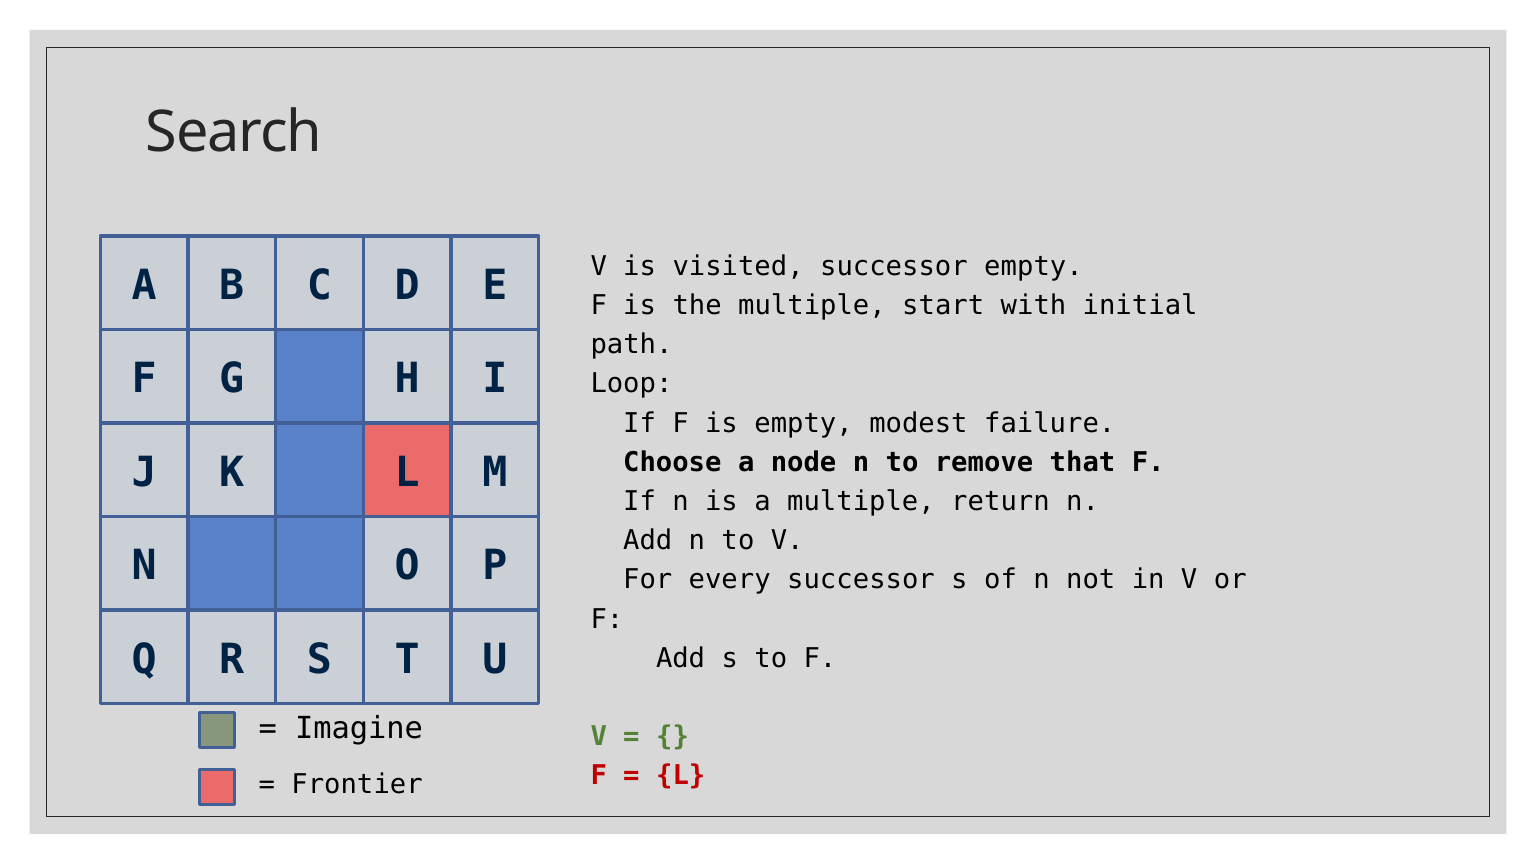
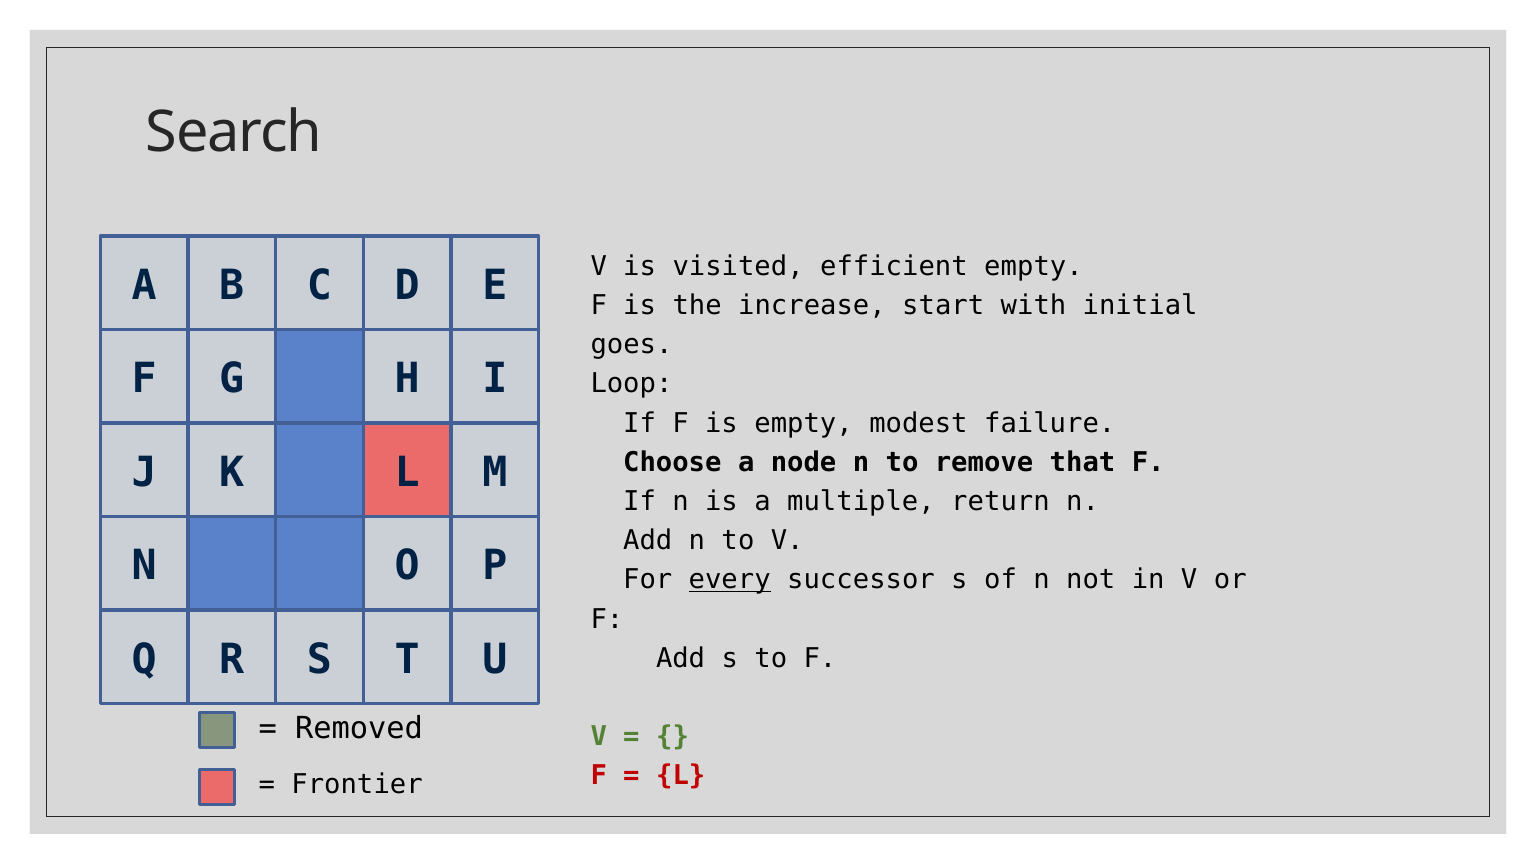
visited successor: successor -> efficient (894, 266)
the multiple: multiple -> increase (812, 306)
path: path -> goes (631, 345)
every underline: none -> present (730, 580)
Imagine: Imagine -> Removed (359, 729)
